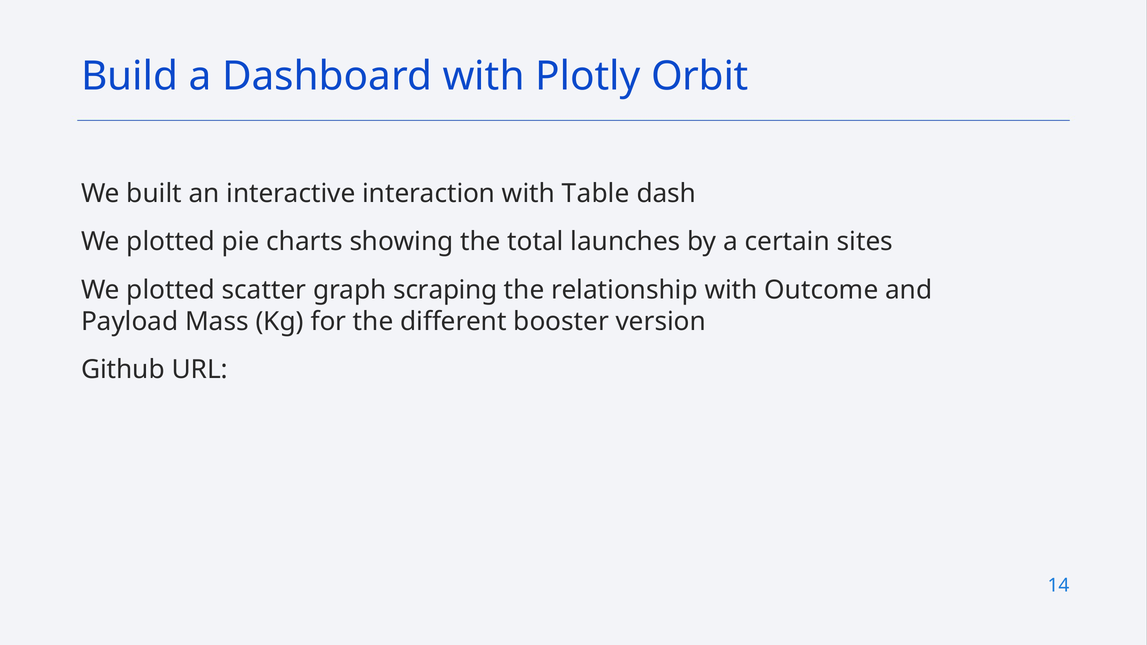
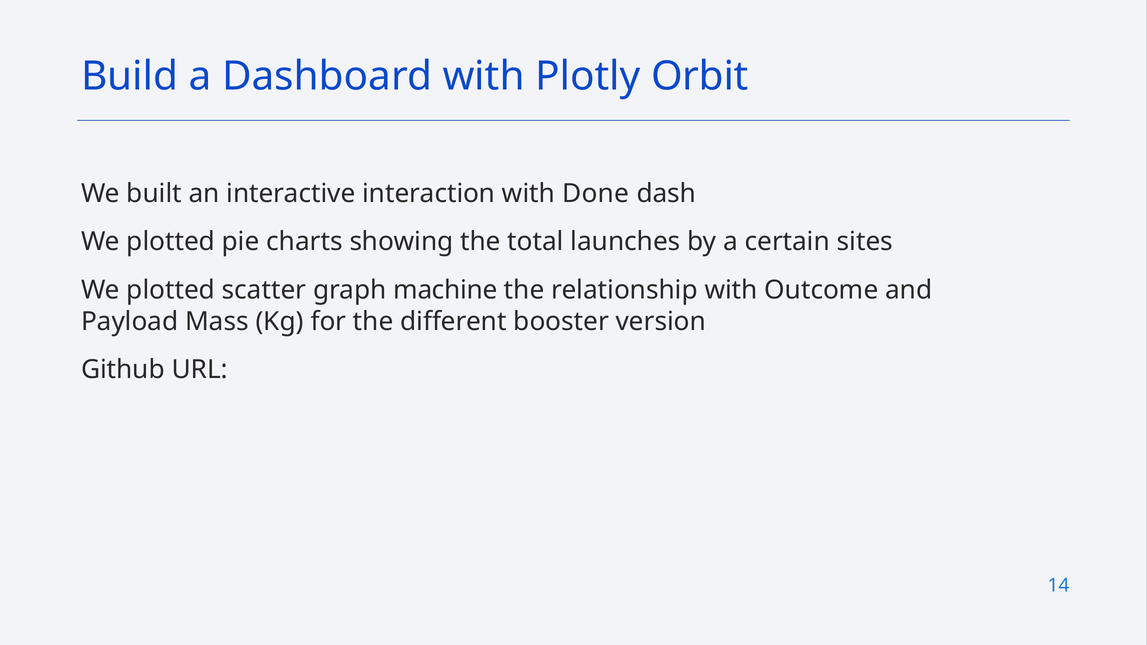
Table: Table -> Done (596, 194)
scraping: scraping -> machine (445, 290)
